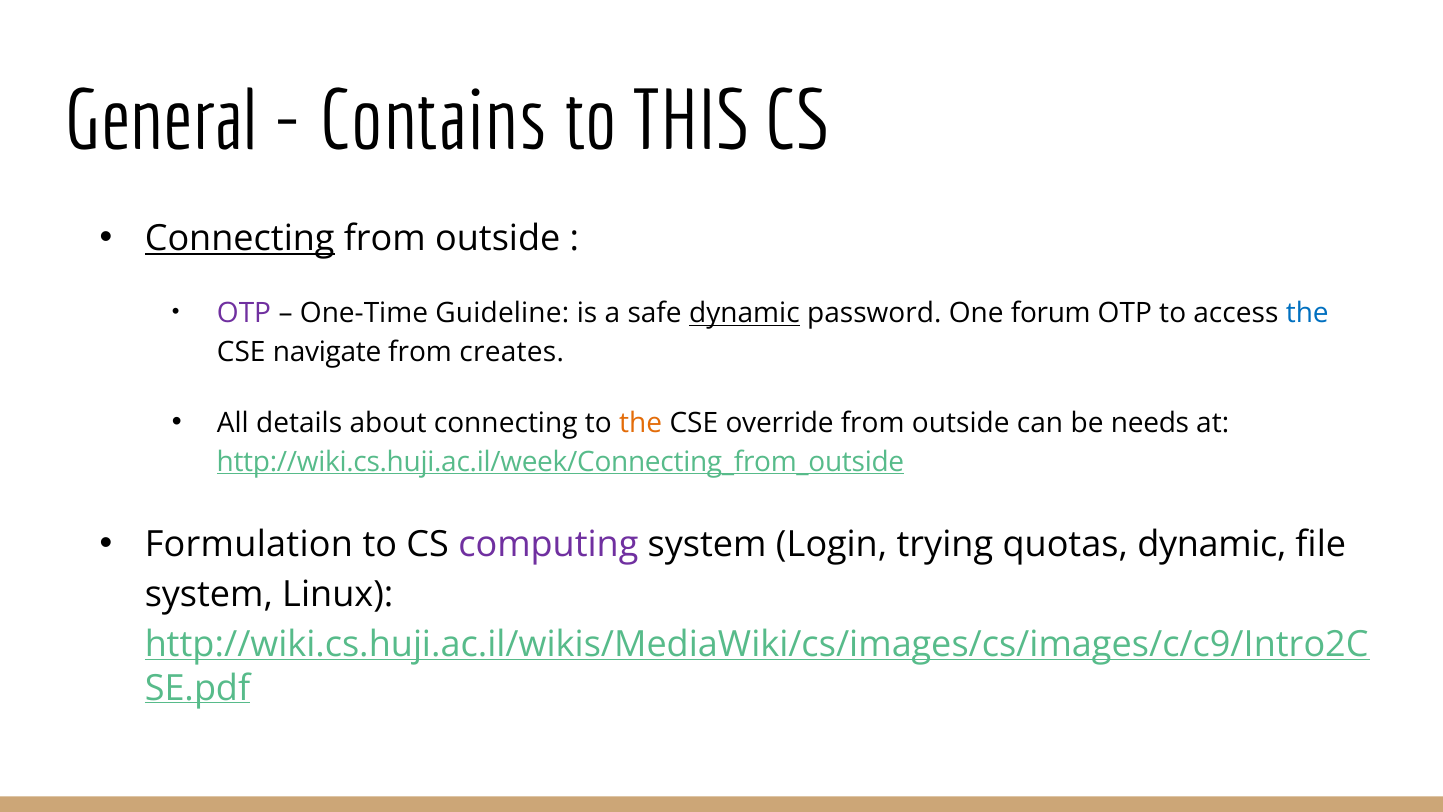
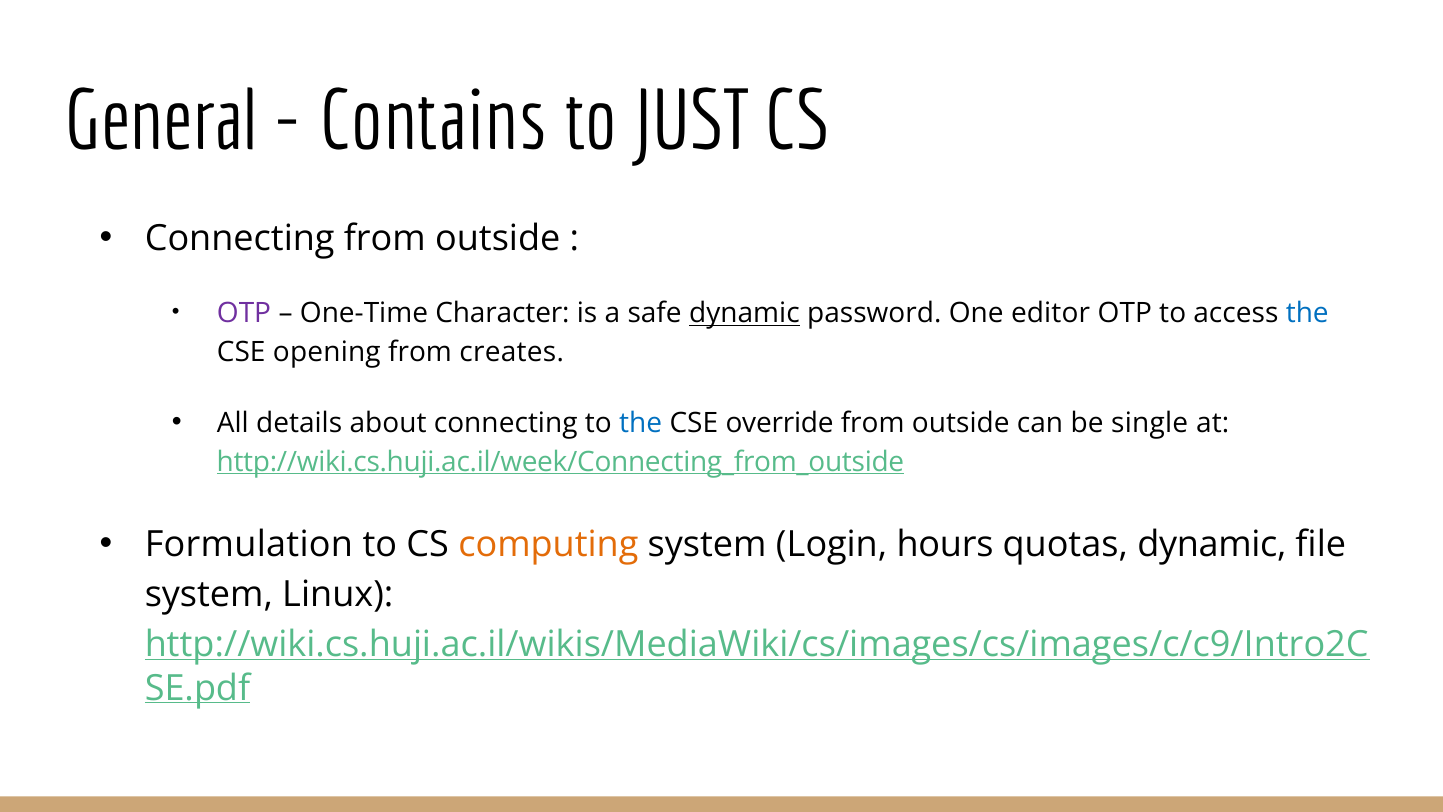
THIS: THIS -> JUST (691, 122)
Connecting underline: present -> none (240, 238)
Guideline: Guideline -> Character (502, 313)
forum: forum -> editor (1051, 313)
navigate: navigate -> opening (327, 352)
the colour: orange -> blue (641, 423)
needs: needs -> single (1150, 423)
computing colour: purple -> orange (548, 544)
trying: trying -> hours (945, 544)
